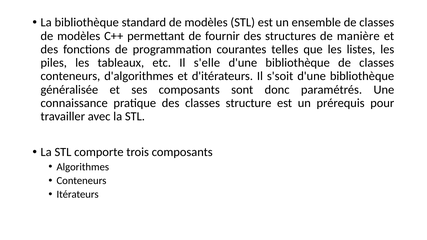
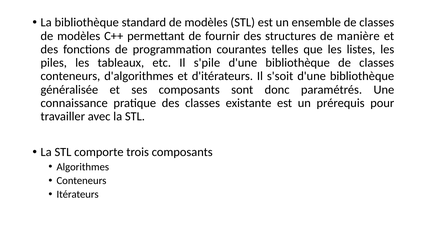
s'elle: s'elle -> s'pile (207, 63)
structure: structure -> existante (249, 103)
